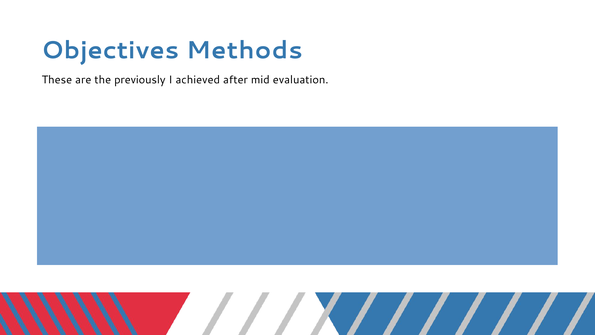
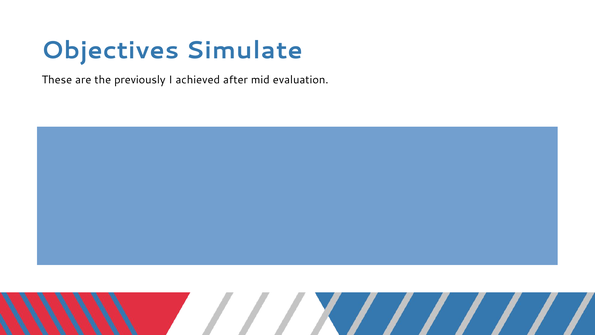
Methods: Methods -> Simulate (244, 50)
